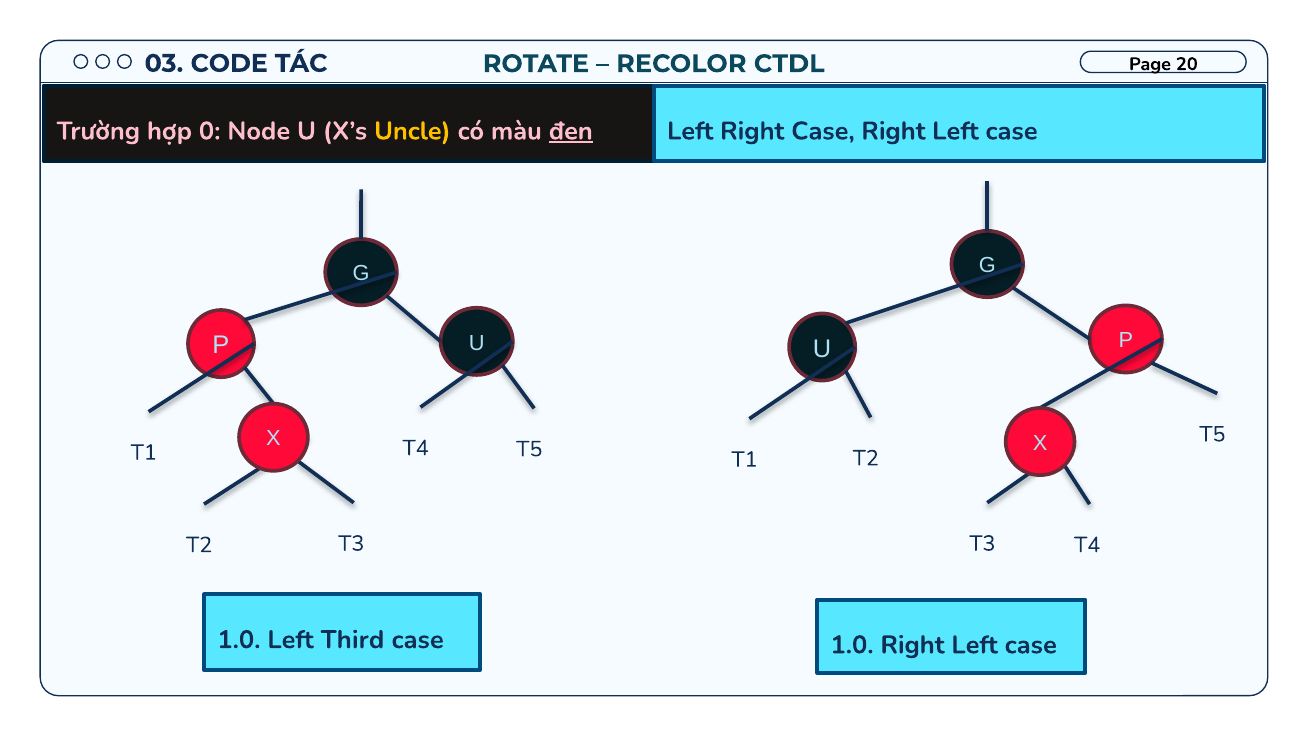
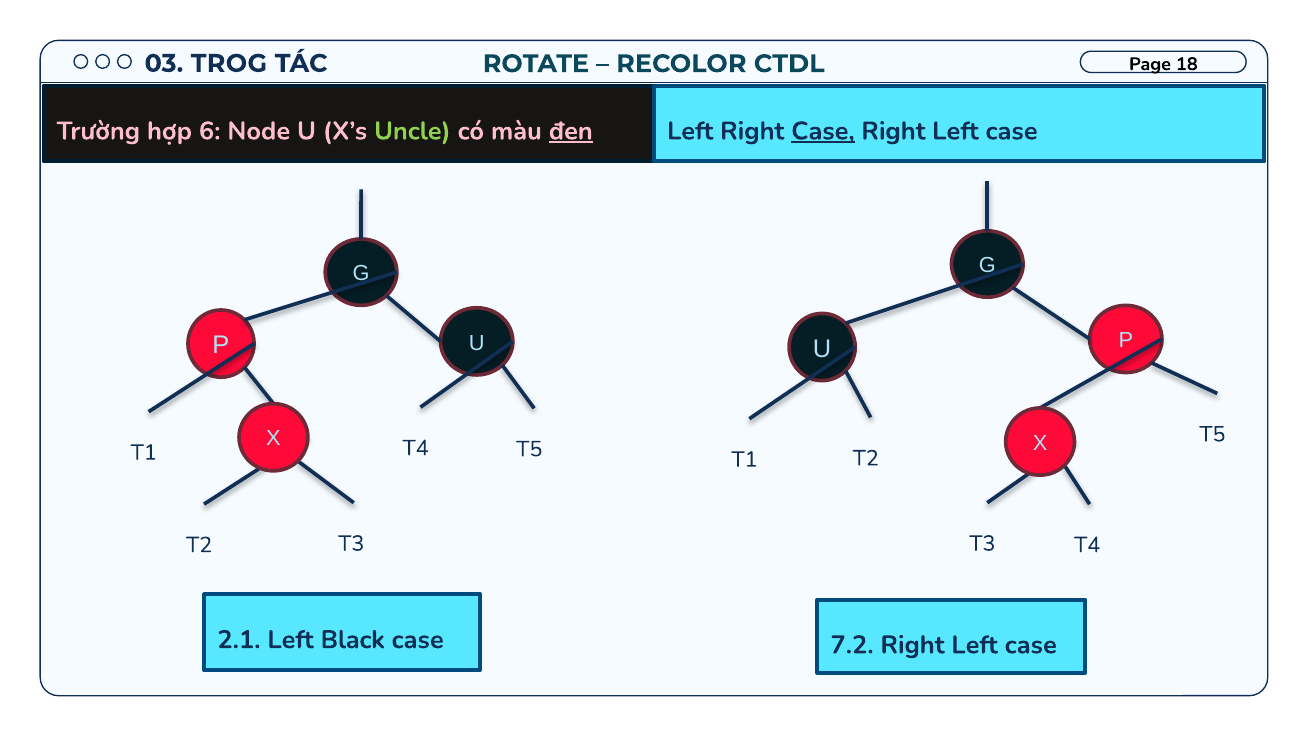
CODE: CODE -> TROG (229, 63)
20: 20 -> 18 (1187, 64)
0: 0 -> 6 (210, 131)
Uncle colour: yellow -> light green (412, 131)
Case underline: none -> present (823, 131)
1.0: 1.0 -> 2.1 (239, 640)
Third: Third -> Black (353, 640)
1.0: 1.0 -> 7.2 (852, 645)
